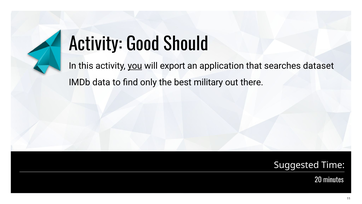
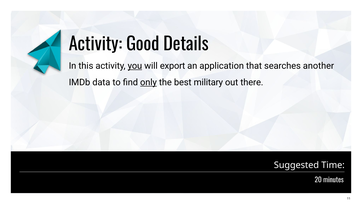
Should: Should -> Details (186, 44)
dataset: dataset -> another (319, 66)
only underline: none -> present (148, 82)
